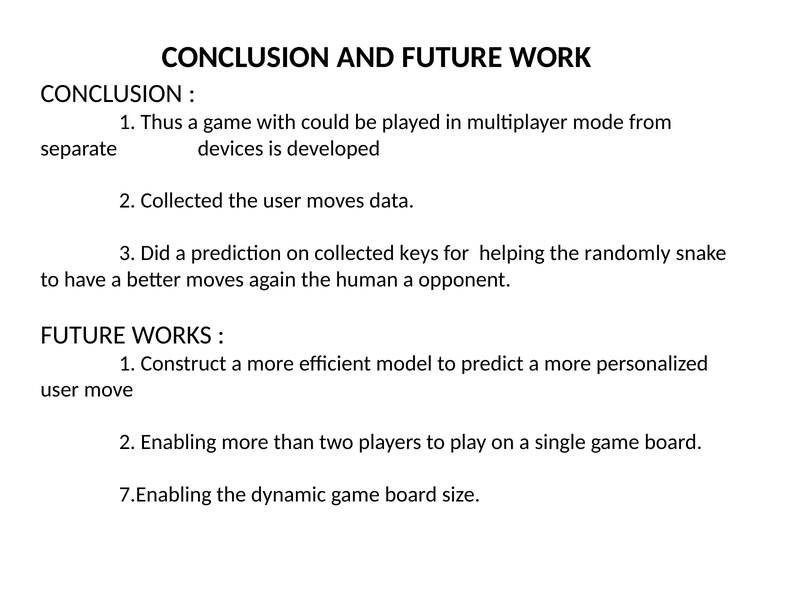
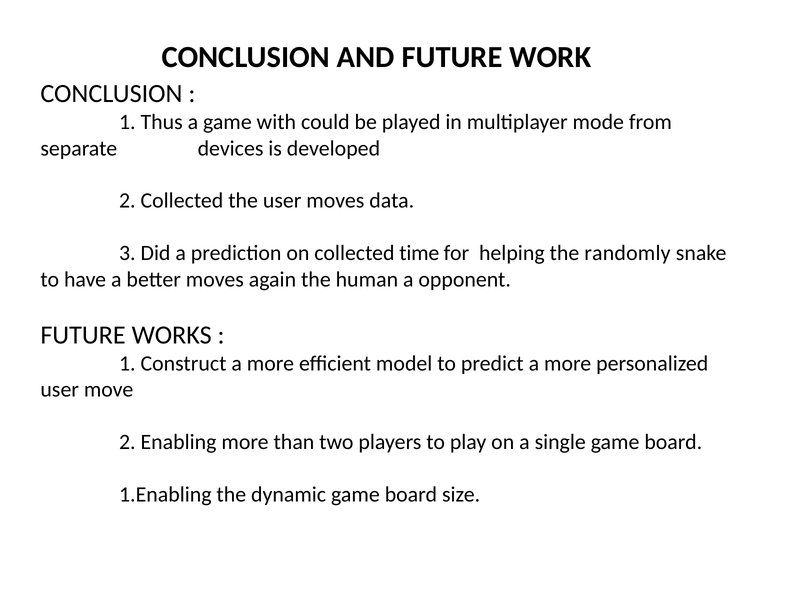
keys: keys -> time (419, 253)
7.Enabling: 7.Enabling -> 1.Enabling (165, 494)
